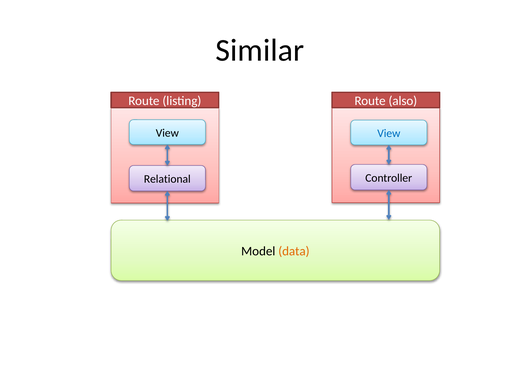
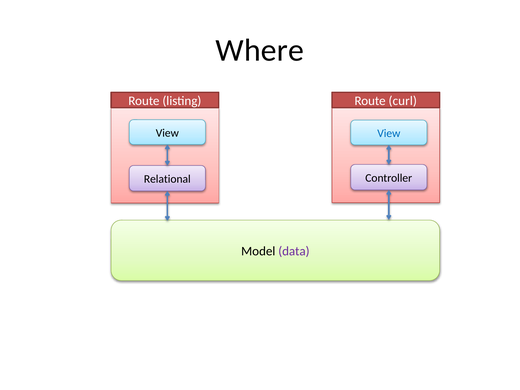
Similar: Similar -> Where (260, 50)
also: also -> curl (403, 101)
data colour: orange -> purple (294, 251)
